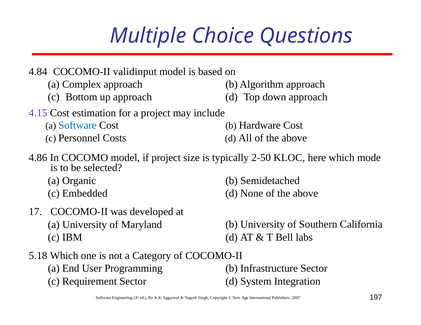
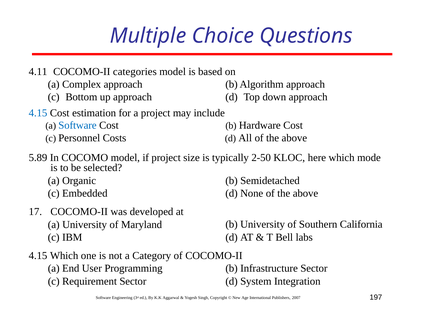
4.84: 4.84 -> 4.11 (38, 72)
validinput: validinput -> categories (135, 72)
4.15 colour: purple -> blue (38, 113)
4.86: 4.86 -> 5.89 (38, 158)
5.18: 5.18 -> 4.15 (38, 256)
